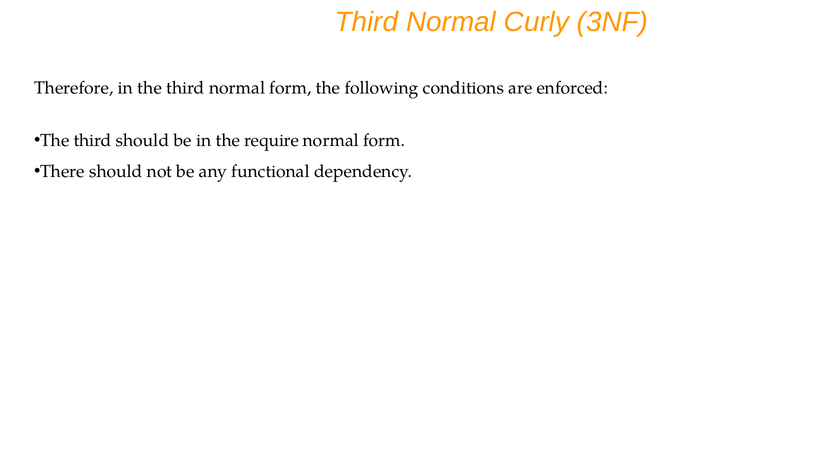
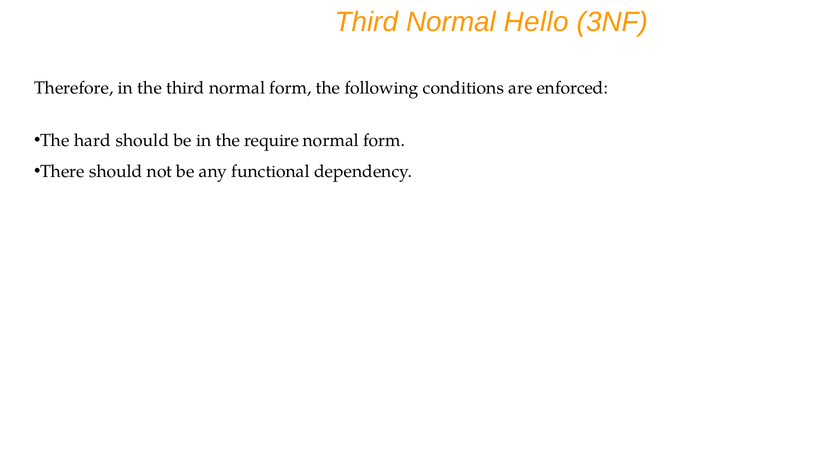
Curly: Curly -> Hello (536, 22)
third: third -> hard (93, 140)
